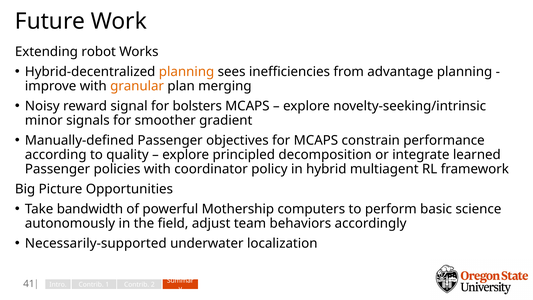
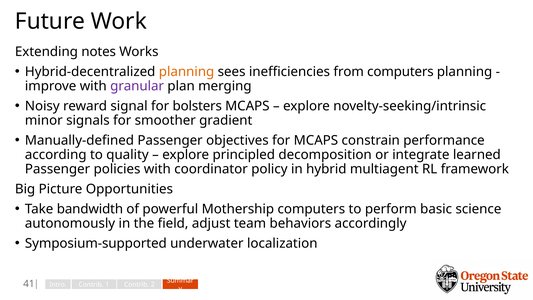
robot: robot -> notes (99, 52)
from advantage: advantage -> computers (400, 72)
granular colour: orange -> purple (137, 86)
Necessarily-supported: Necessarily-supported -> Symposium-supported (96, 243)
